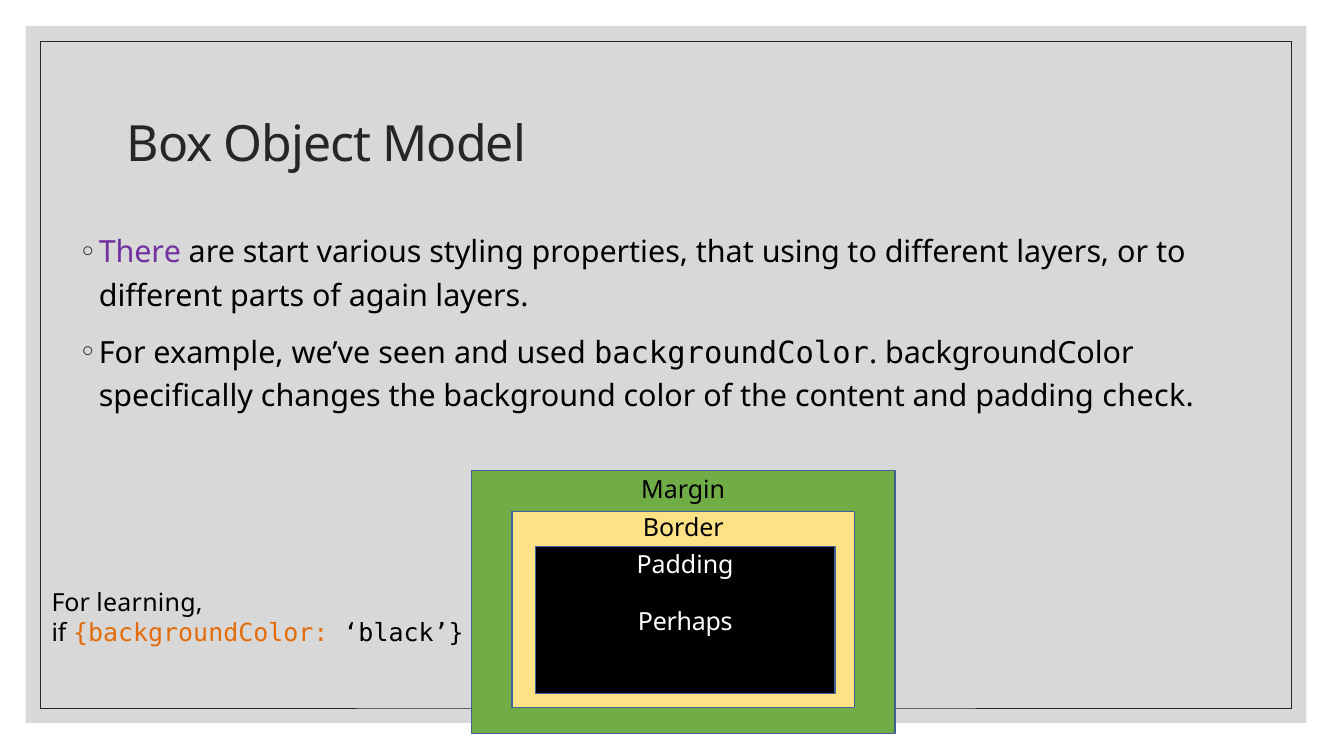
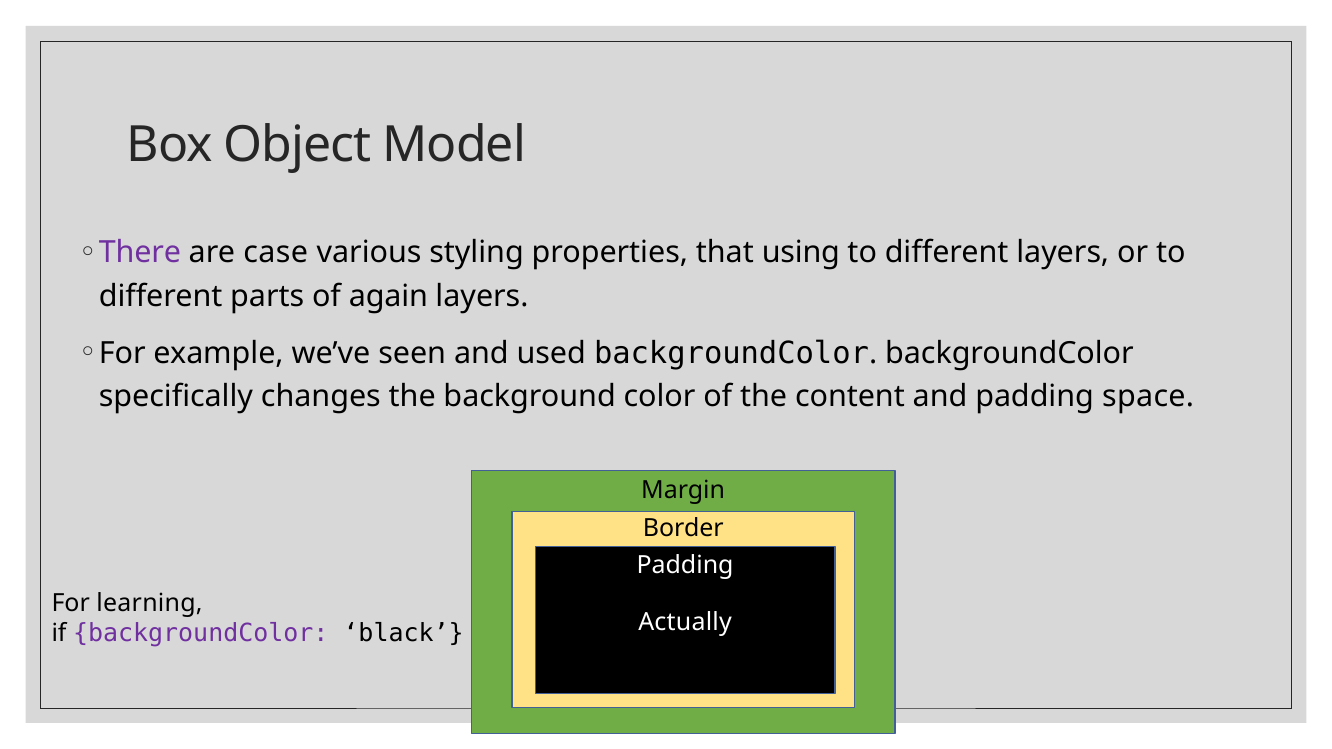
start: start -> case (276, 253)
check: check -> space (1148, 397)
Perhaps: Perhaps -> Actually (685, 623)
backgroundColor colour: orange -> purple (201, 634)
